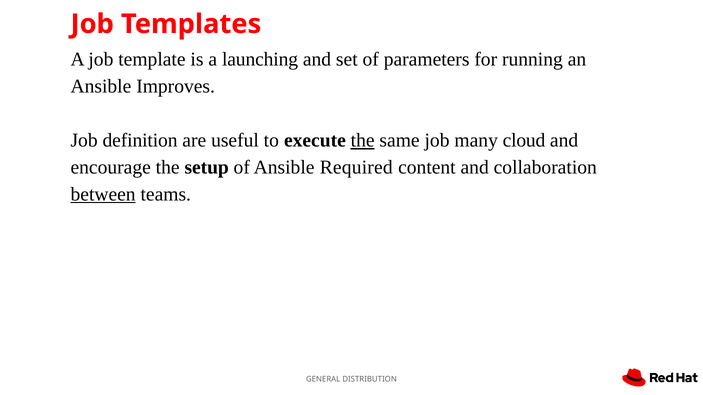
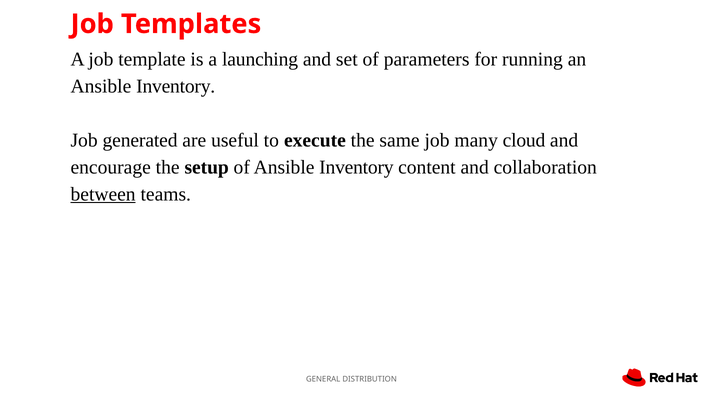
Improves: Improves -> Inventory (176, 87)
definition: definition -> generated (140, 140)
the underline: present -> none (363, 140)
of Ansible Required: Required -> Inventory (356, 167)
